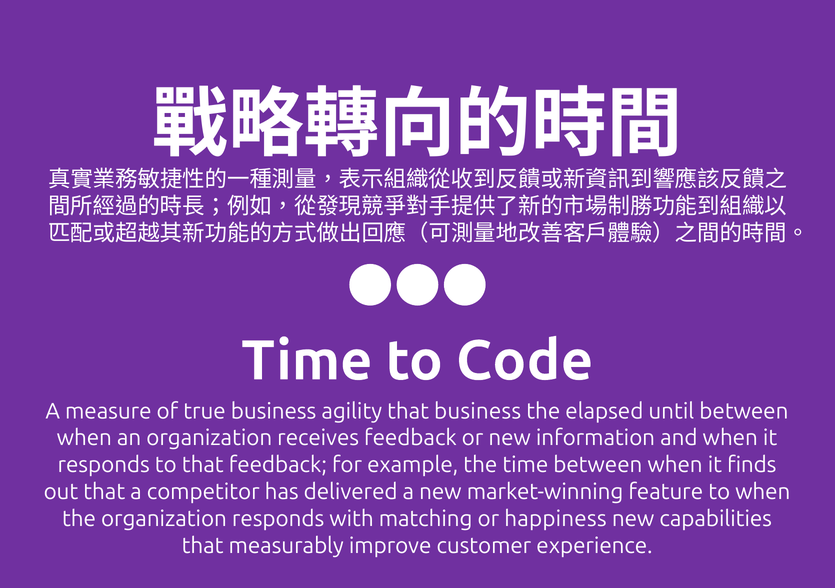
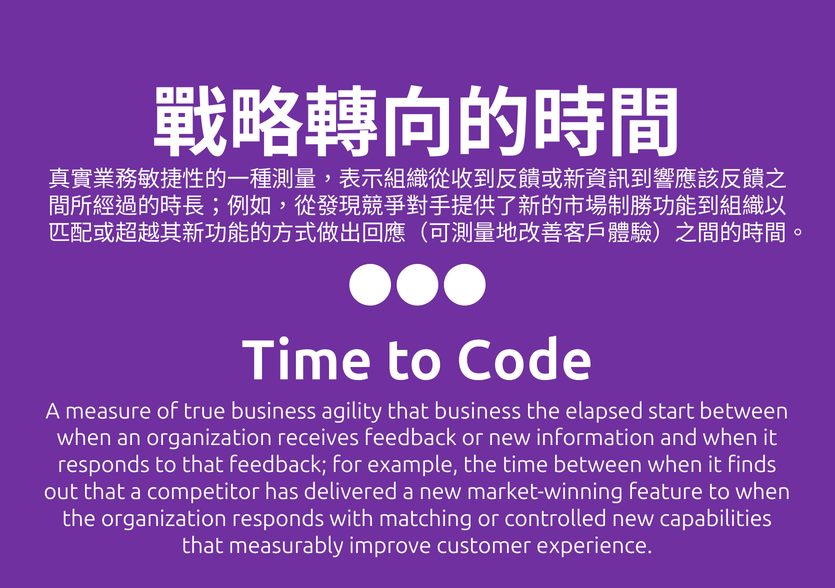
until: until -> start (671, 412)
happiness: happiness -> controlled (556, 519)
